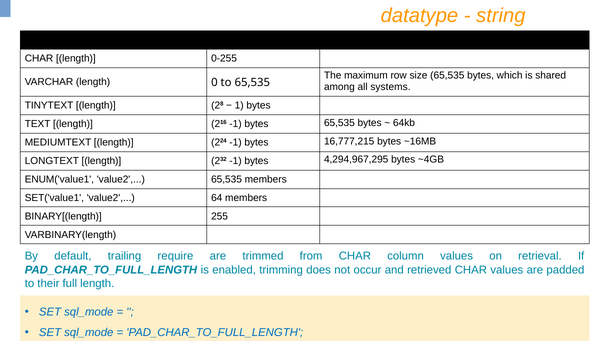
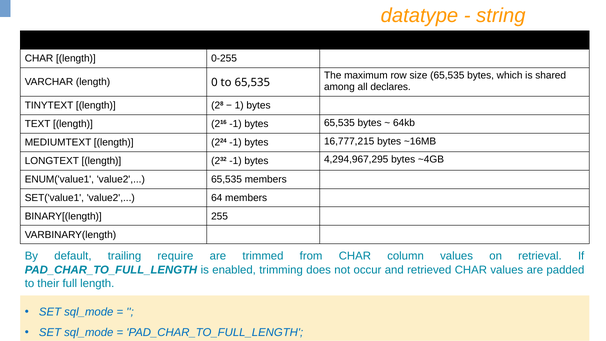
systems: systems -> declares (391, 87)
